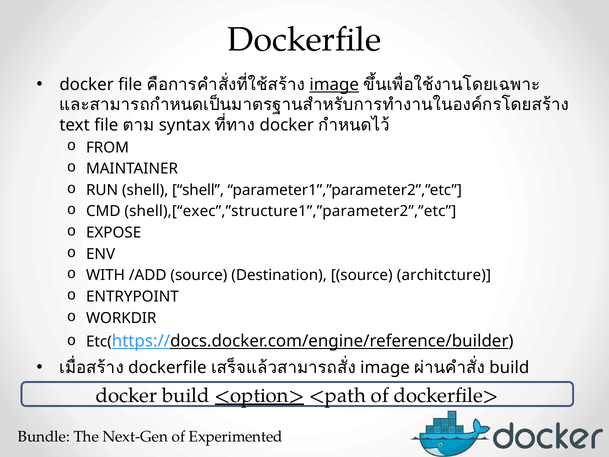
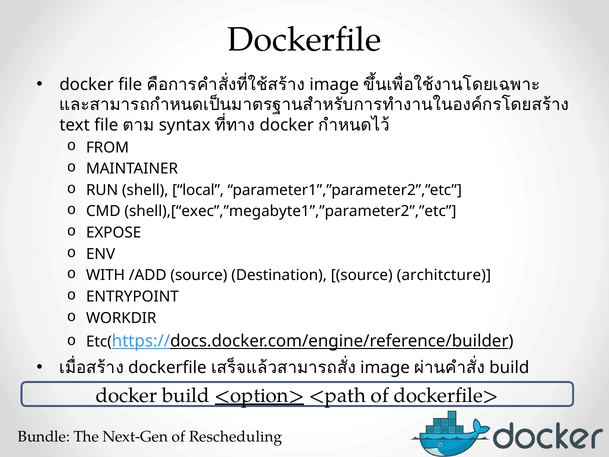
image underline: present -> none (334, 85)
shell shell: shell -> local (198, 190)
shell),[“exec”,”structure1”,”parameter2”,”etc: shell),[“exec”,”structure1”,”parameter2”,”etc -> shell),[“exec”,”megabyte1”,”parameter2”,”etc (290, 211)
Experimented: Experimented -> Rescheduling (236, 437)
